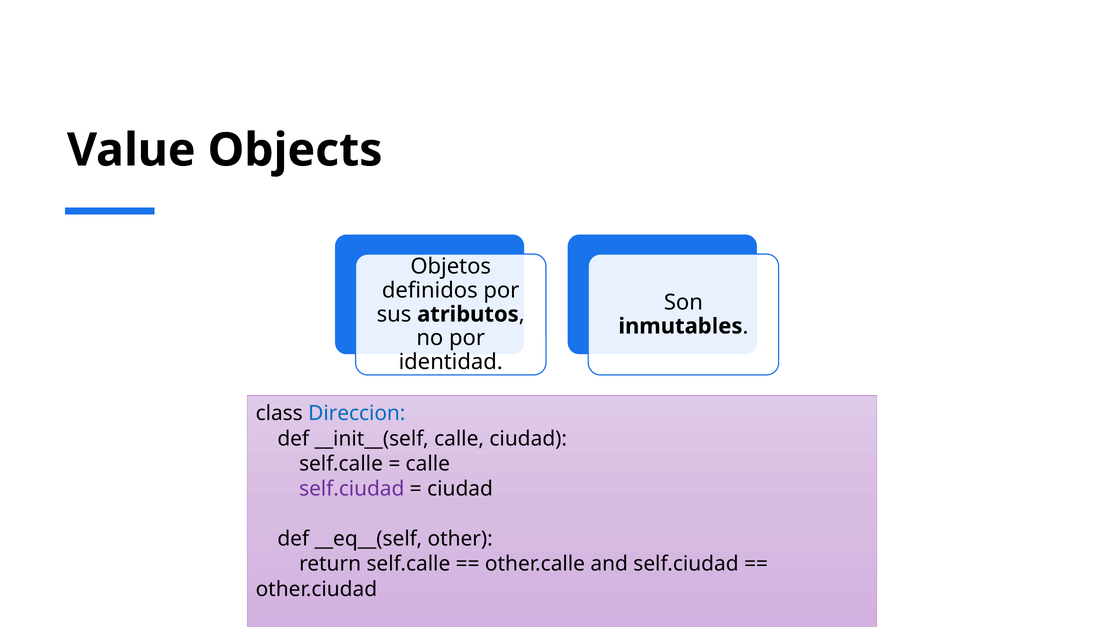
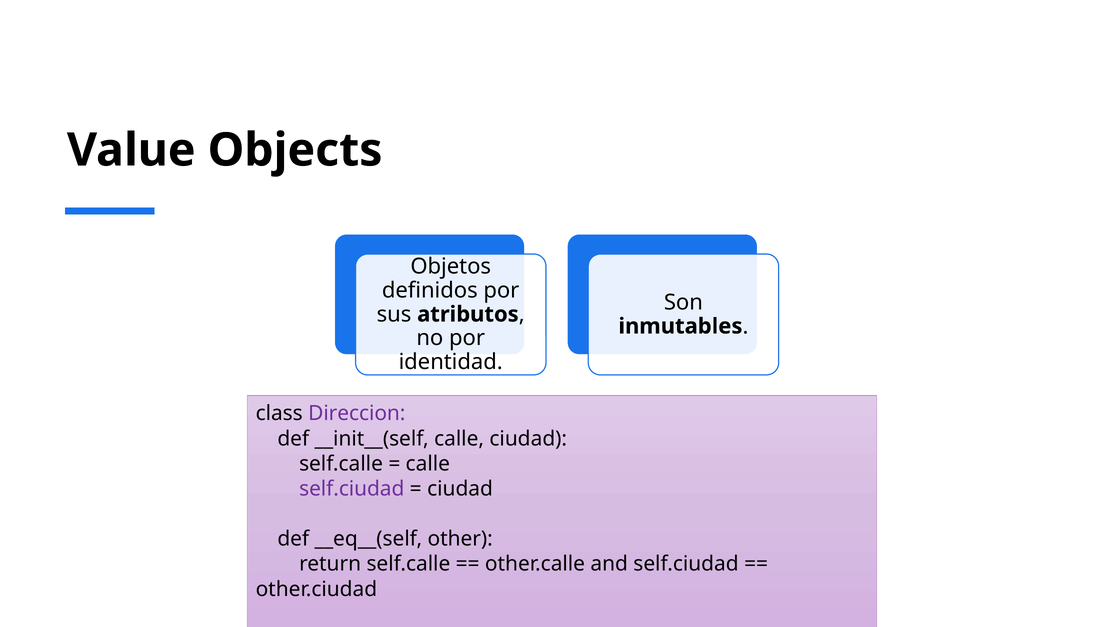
Direccion colour: blue -> purple (357, 414)
